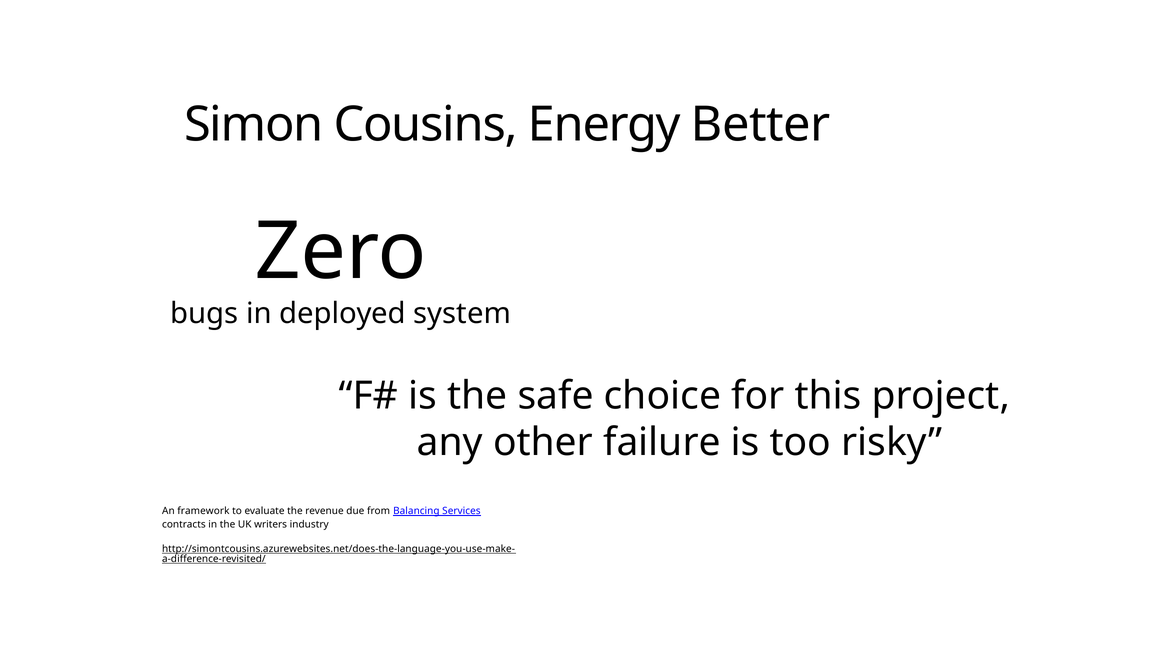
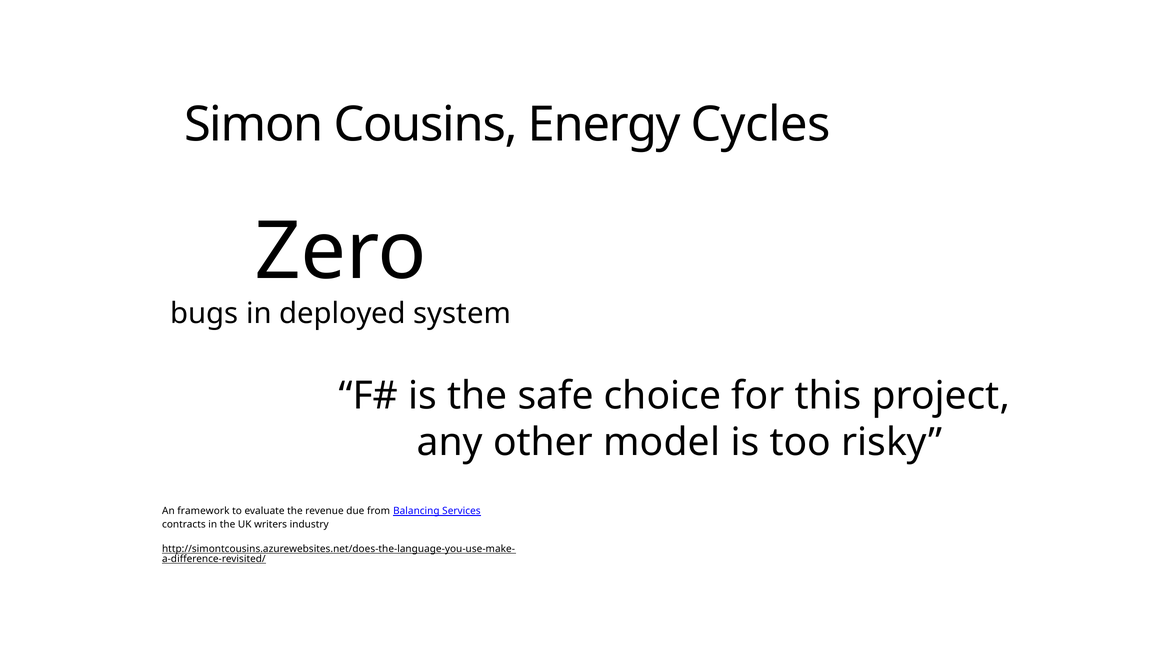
Better: Better -> Cycles (761, 125)
failure: failure -> model (662, 443)
